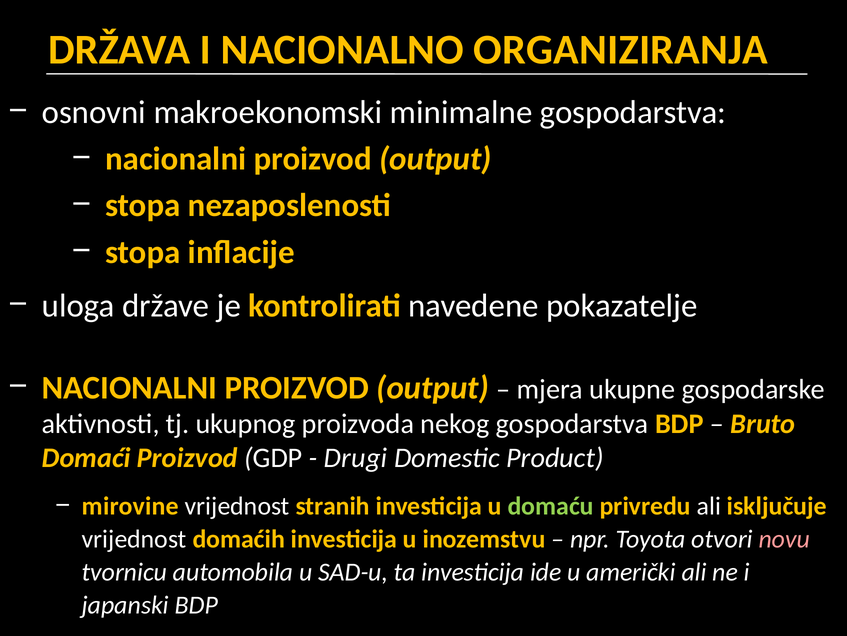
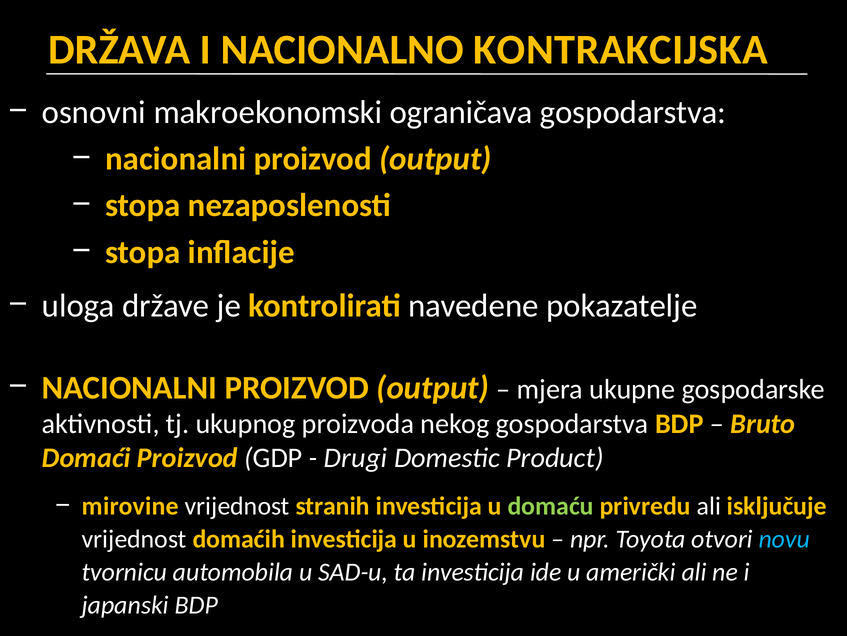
ORGANIZIRANJA: ORGANIZIRANJA -> KONTRAKCIJSKA (621, 50)
minimalne: minimalne -> ograničava (461, 112)
novu colour: pink -> light blue (784, 539)
